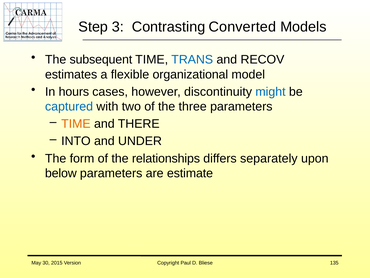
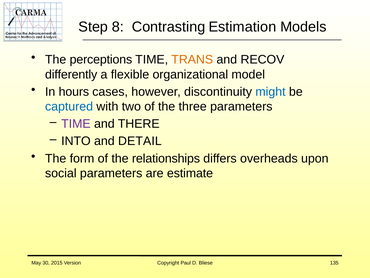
3: 3 -> 8 (118, 27)
Converted: Converted -> Estimation (242, 27)
subsequent: subsequent -> perceptions (101, 60)
TRANS colour: blue -> orange (192, 60)
estimates: estimates -> differently (71, 74)
TIME colour: orange -> purple (76, 124)
UNDER: UNDER -> DETAIL (140, 141)
separately: separately -> overheads (269, 158)
below: below -> social (61, 173)
